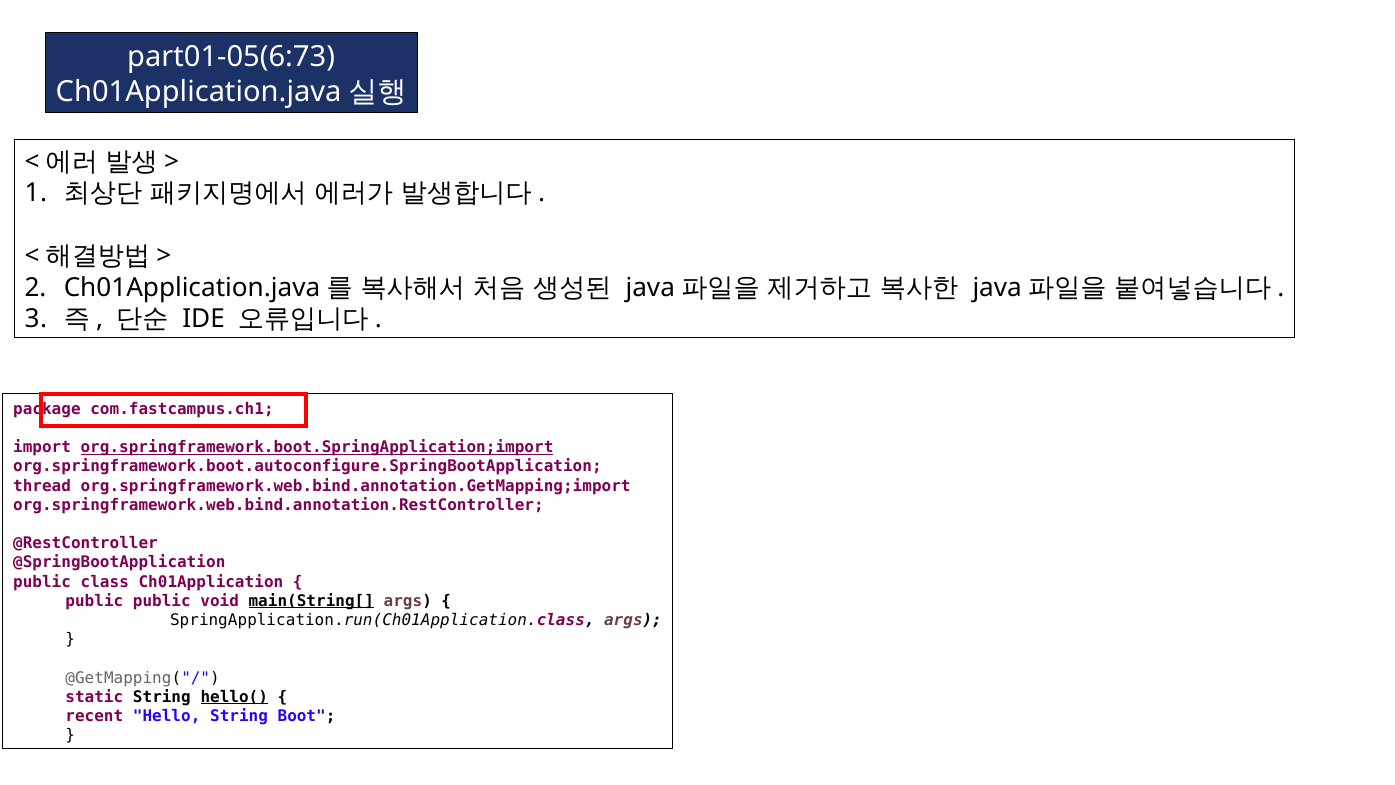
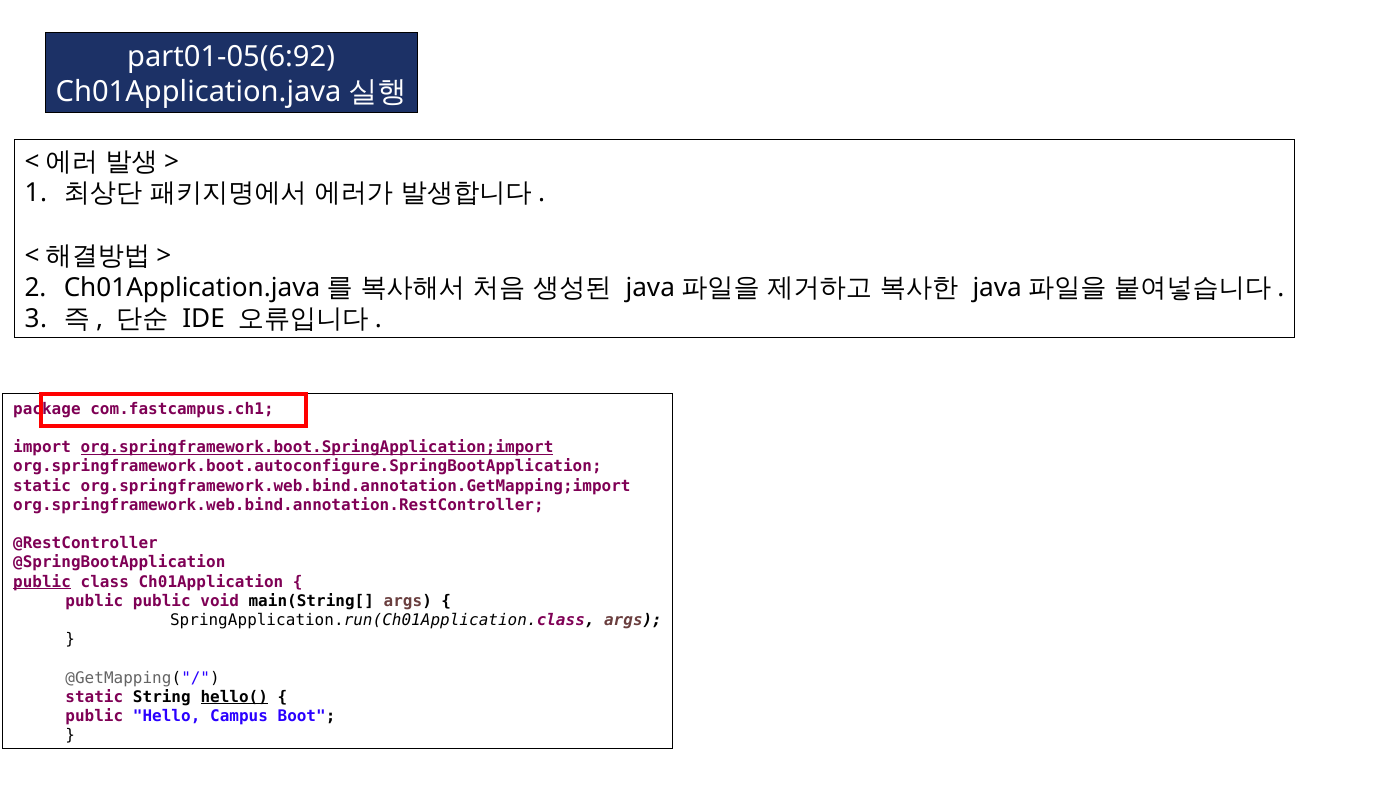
part01-05(6:73: part01-05(6:73 -> part01-05(6:92 (231, 57)
thread: thread -> static (42, 486)
public underline: none -> present (42, 582)
main(String[ underline: present -> none (311, 601)
recent: recent -> public (94, 716)
Hello String: String -> Campus (239, 716)
